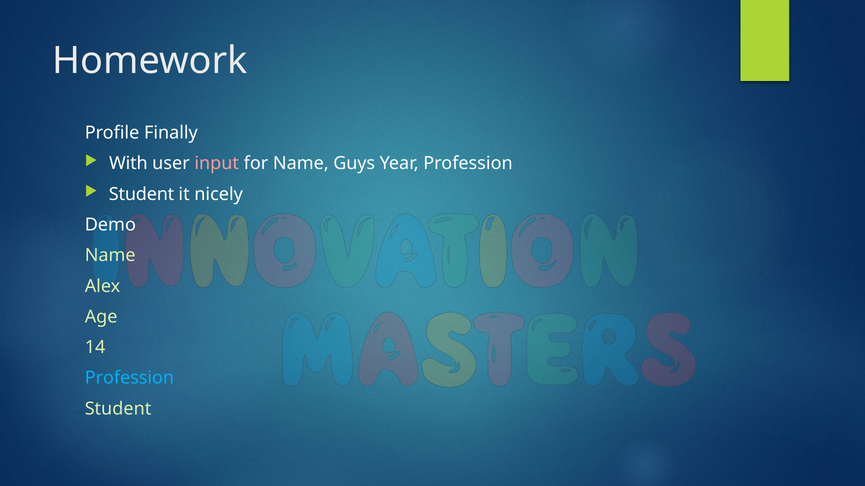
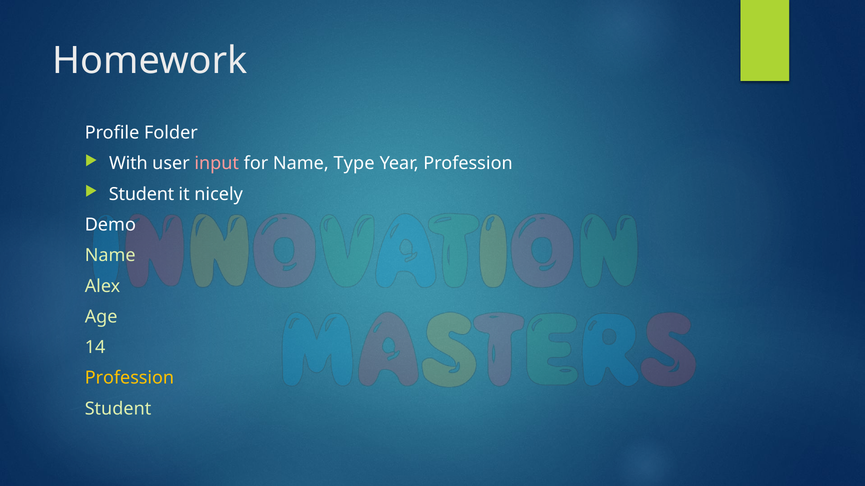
Finally: Finally -> Folder (171, 133)
Guys: Guys -> Type (354, 164)
Profession colour: light blue -> yellow (129, 378)
